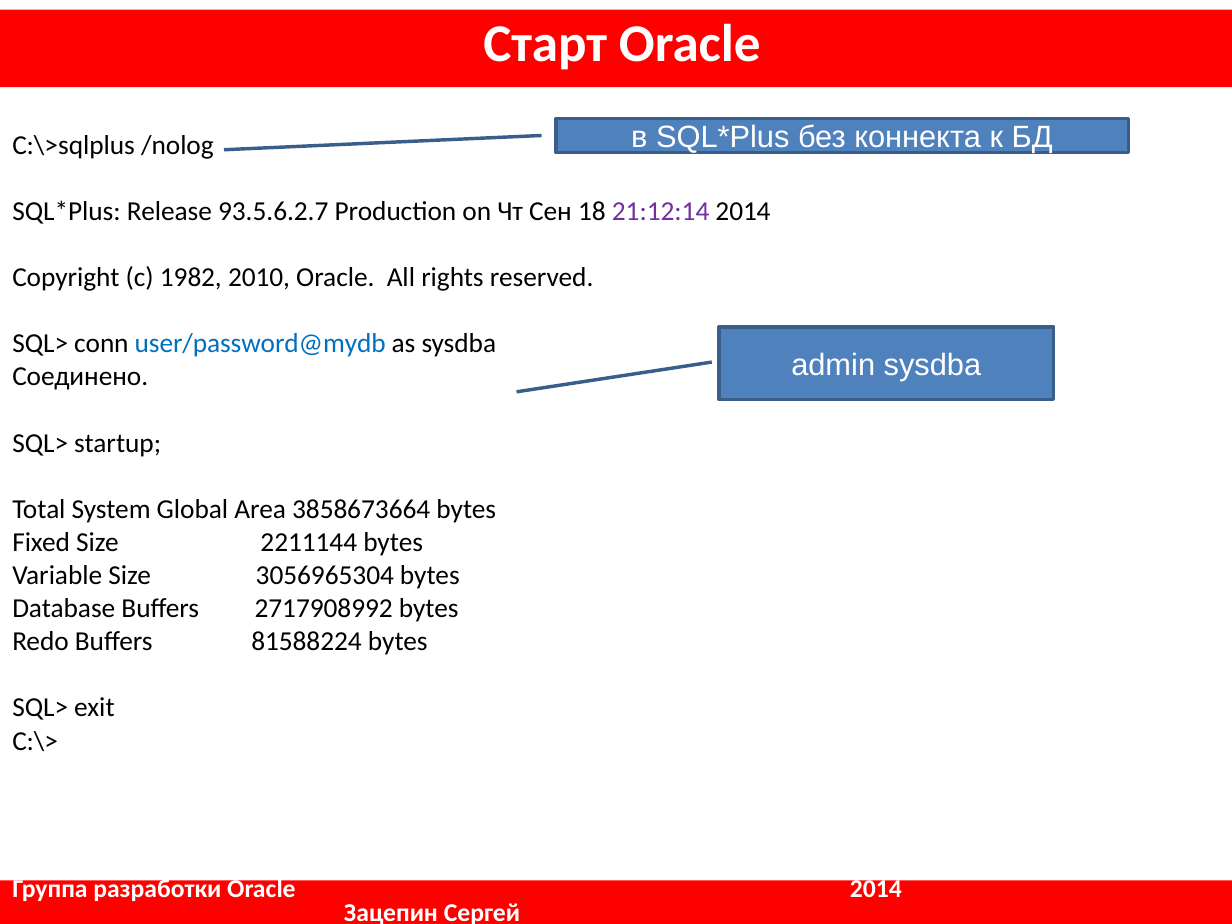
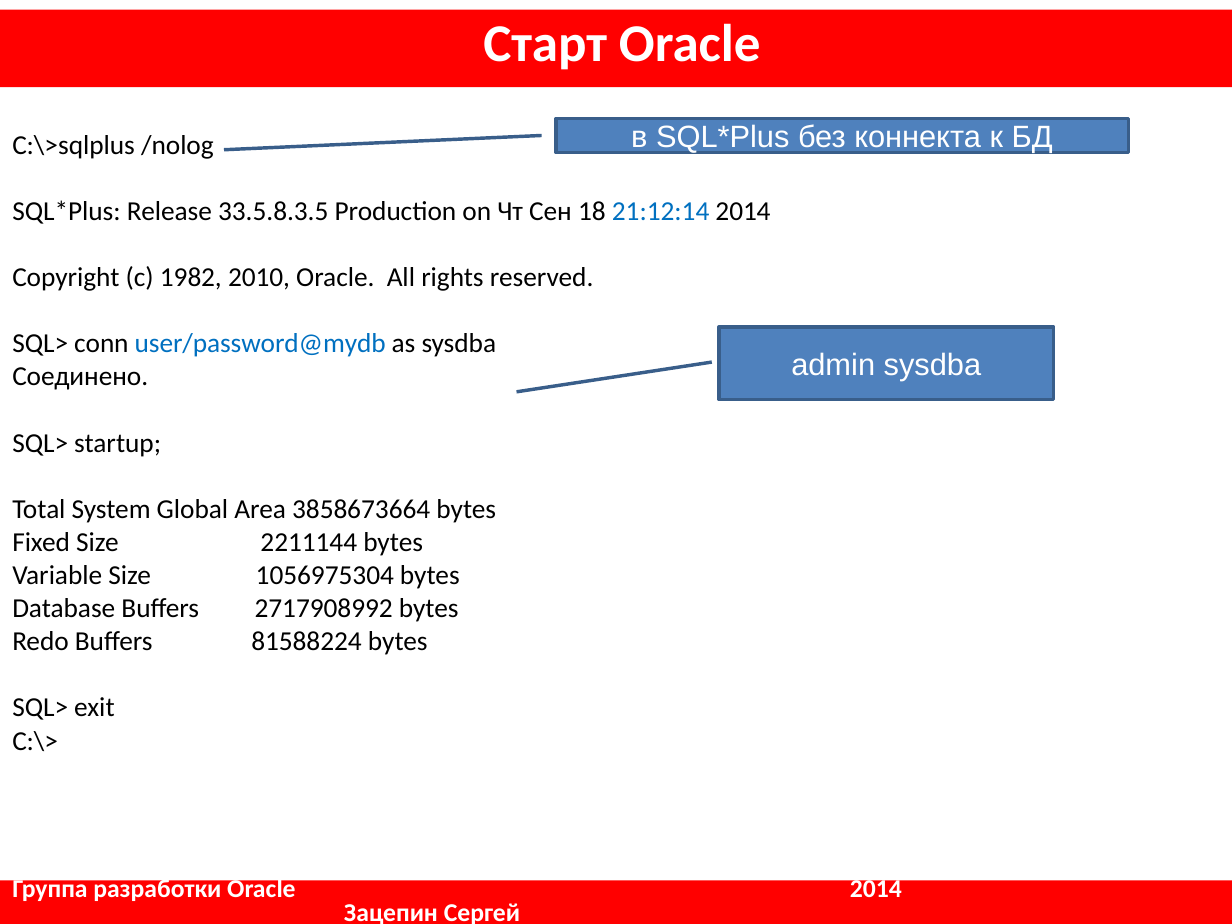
93.5.6.2.7: 93.5.6.2.7 -> 33.5.8.3.5 (273, 211)
21:12:14 colour: purple -> blue (661, 211)
3056965304: 3056965304 -> 1056975304 (325, 575)
